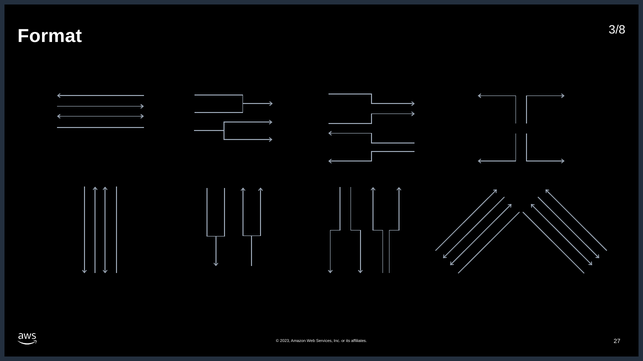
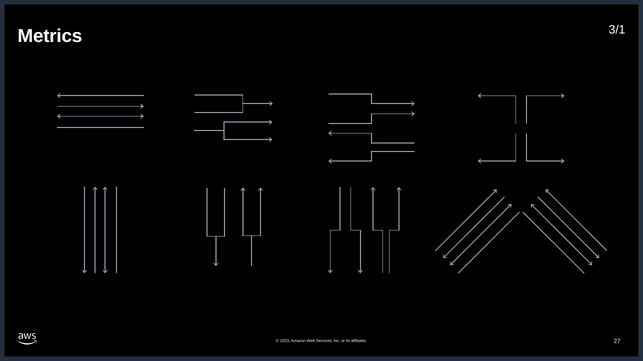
3/8: 3/8 -> 3/1 (617, 30)
Format: Format -> Metrics (50, 36)
